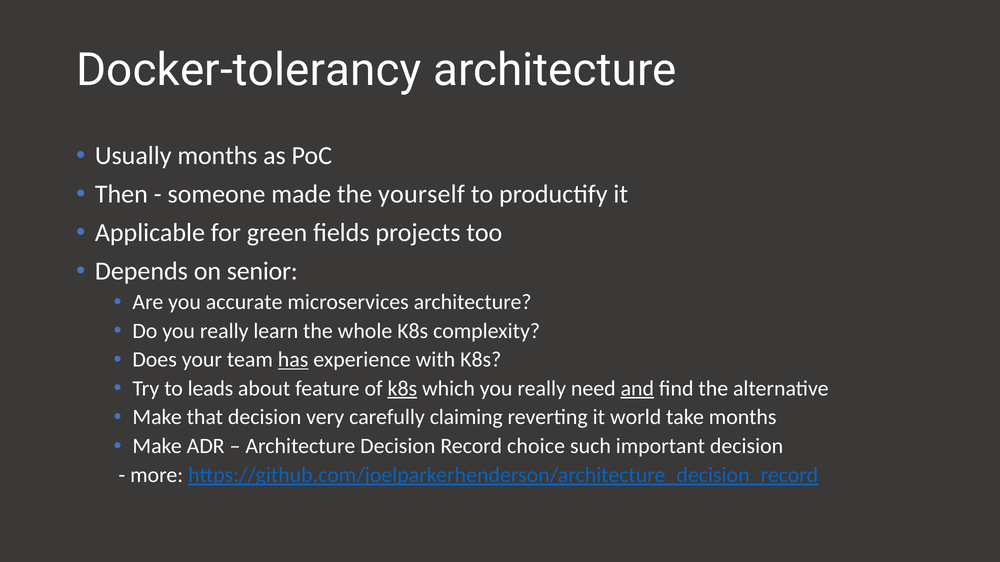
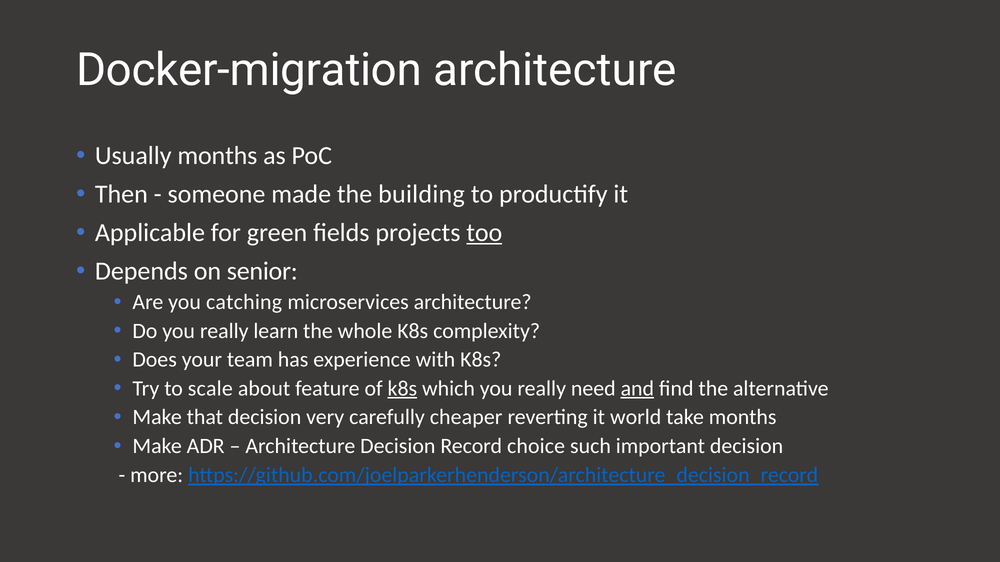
Docker-tolerancy: Docker-tolerancy -> Docker-migration (249, 70)
yourself: yourself -> building (421, 194)
too underline: none -> present (484, 233)
accurate: accurate -> catching (244, 302)
has underline: present -> none (293, 360)
leads: leads -> scale (210, 389)
claiming: claiming -> cheaper (466, 418)
